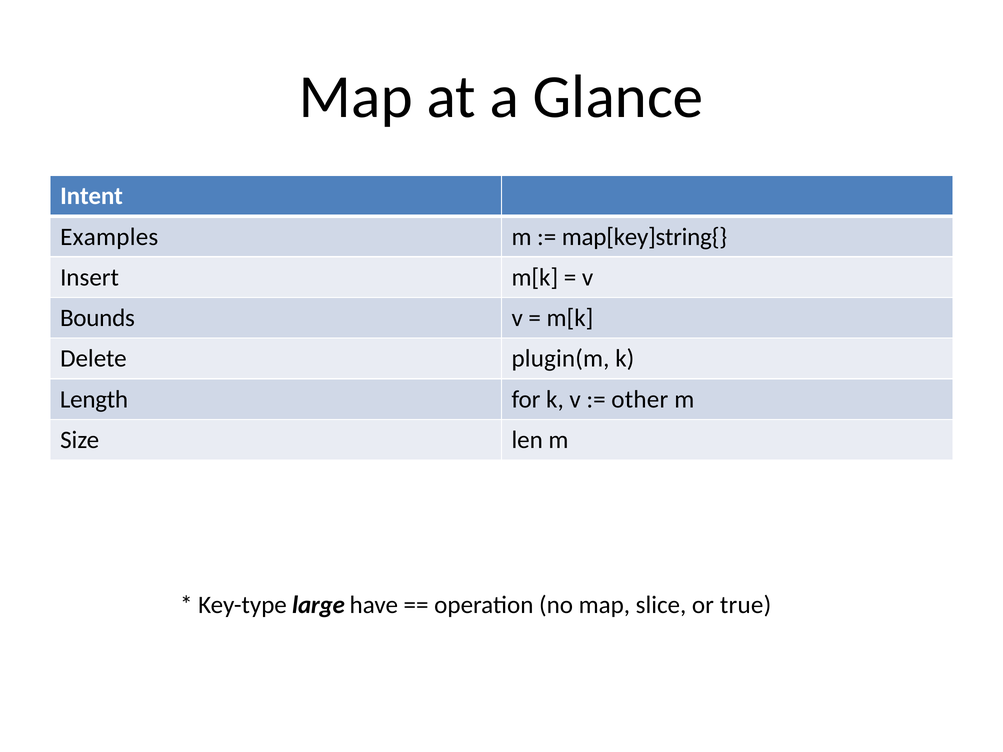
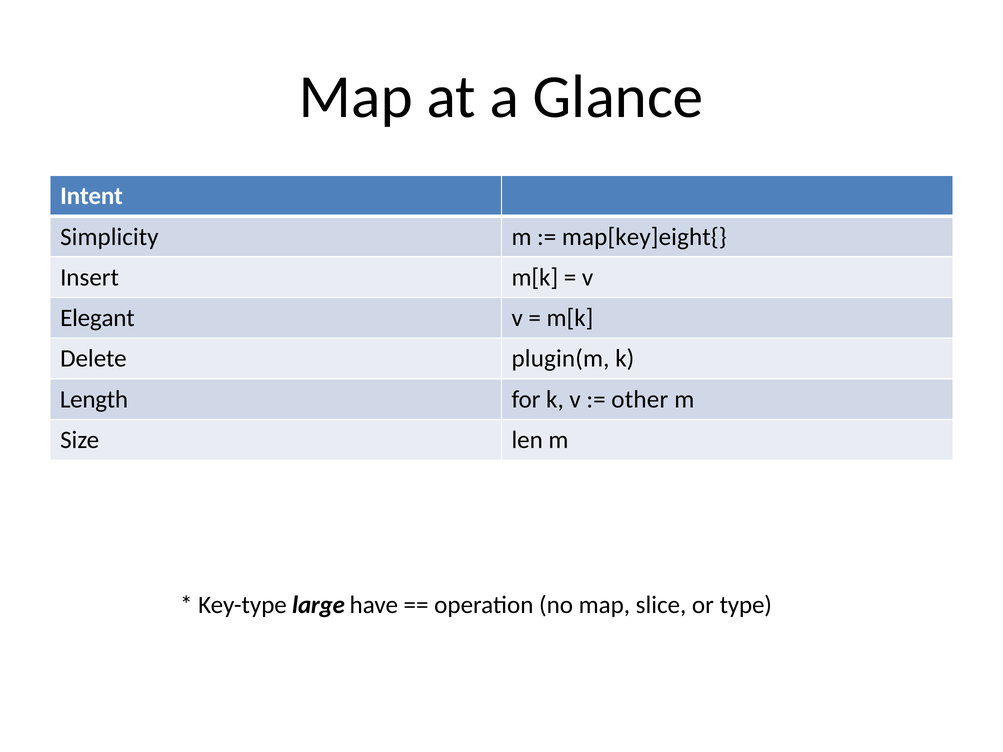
Examples: Examples -> Simplicity (109, 237)
map[key]string{: map[key]string{ -> map[key]eight{ (644, 237)
Bounds: Bounds -> Elegant (97, 318)
true: true -> type (746, 605)
